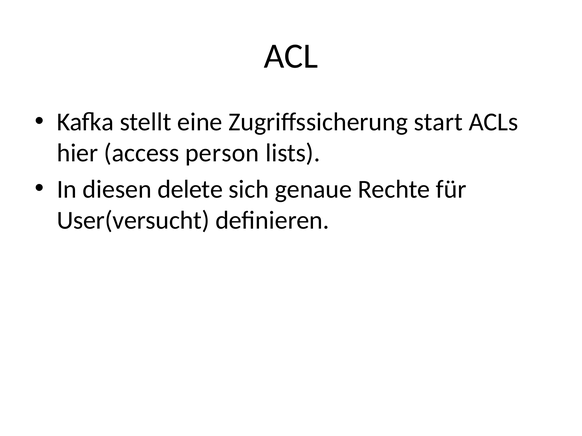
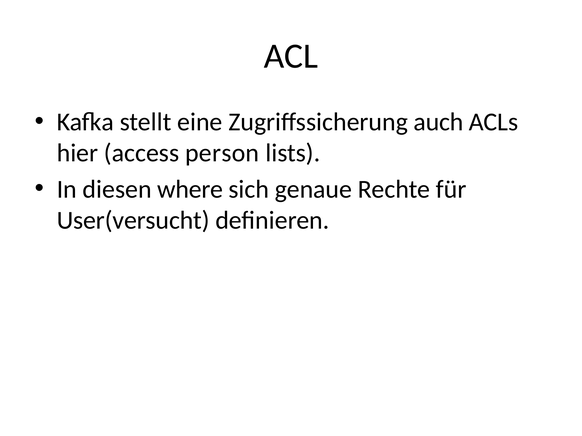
start: start -> auch (438, 122)
delete: delete -> where (190, 189)
